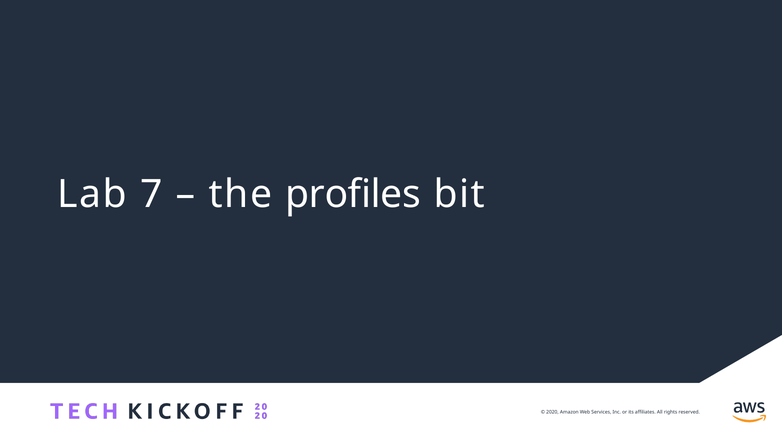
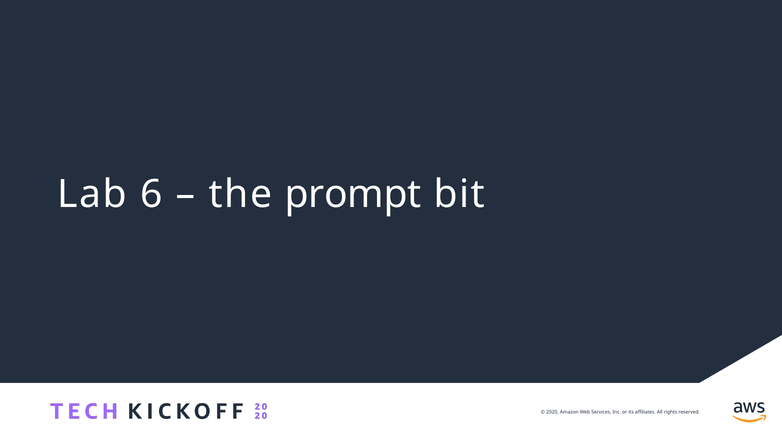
7: 7 -> 6 (151, 194)
profiles: profiles -> prompt (353, 194)
